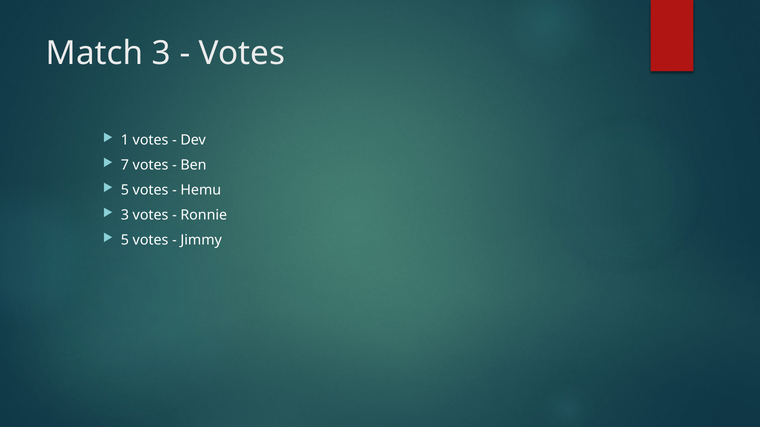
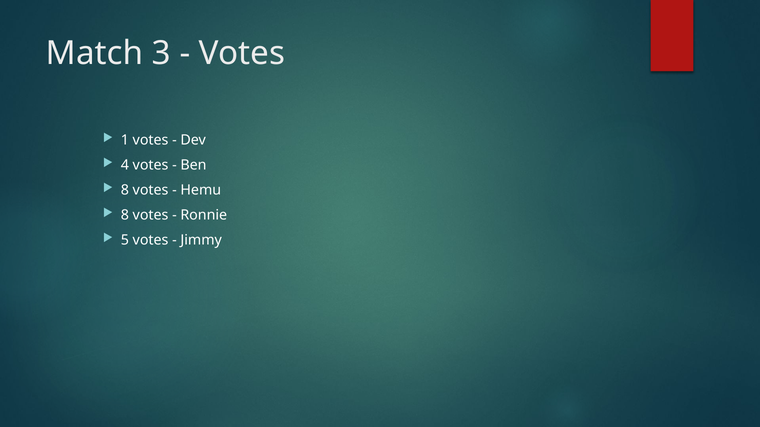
7: 7 -> 4 (125, 165)
5: 5 -> 8 (125, 190)
3: 3 -> 8 (125, 215)
